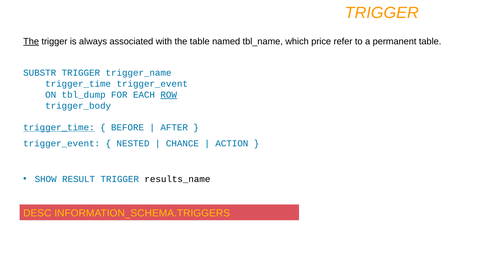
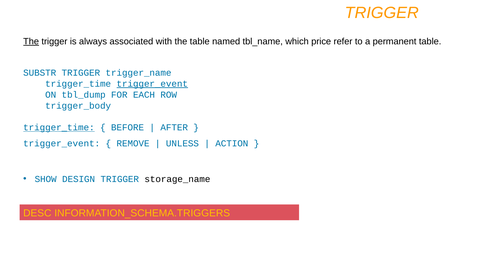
trigger_event underline: none -> present (152, 84)
ROW underline: present -> none (169, 95)
NESTED: NESTED -> REMOVE (133, 144)
CHANCE: CHANCE -> UNLESS (182, 144)
RESULT: RESULT -> DESIGN (79, 179)
results_name: results_name -> storage_name (177, 179)
